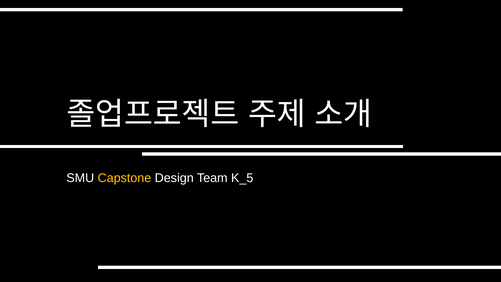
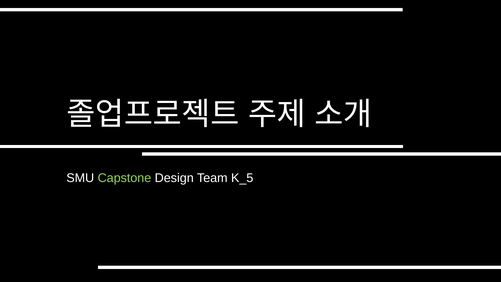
Capstone colour: yellow -> light green (124, 178)
